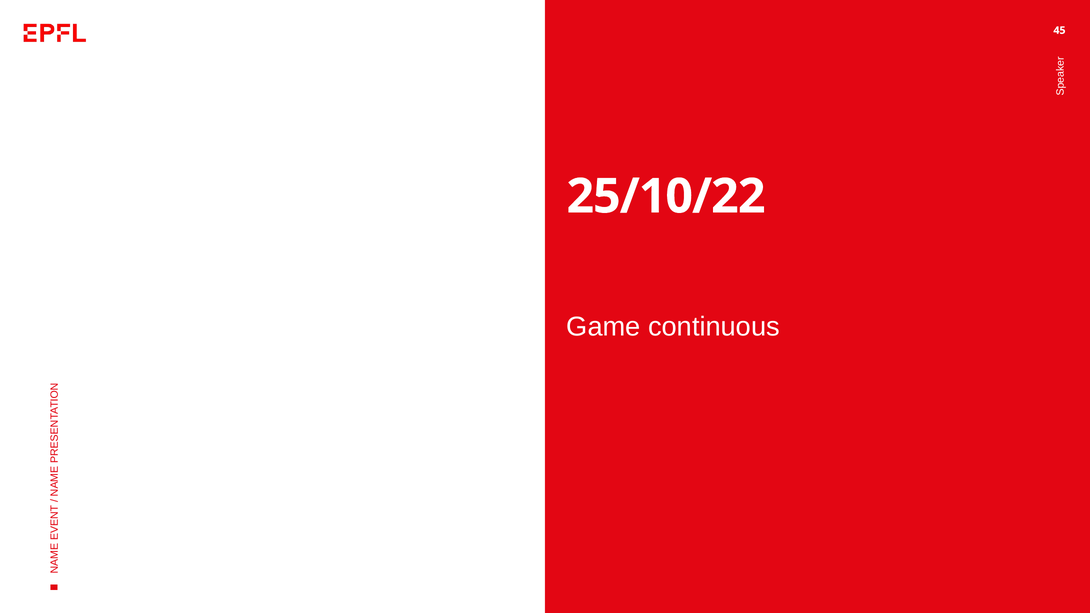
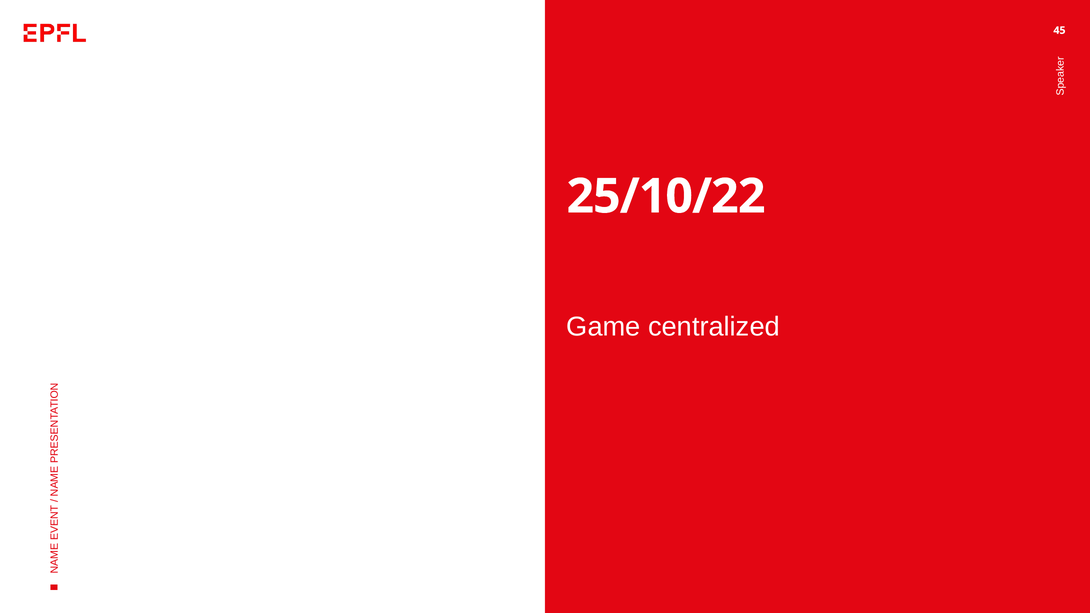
continuous: continuous -> centralized (714, 327)
